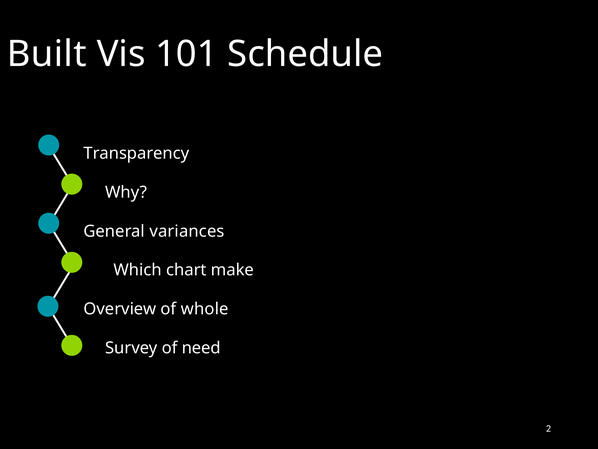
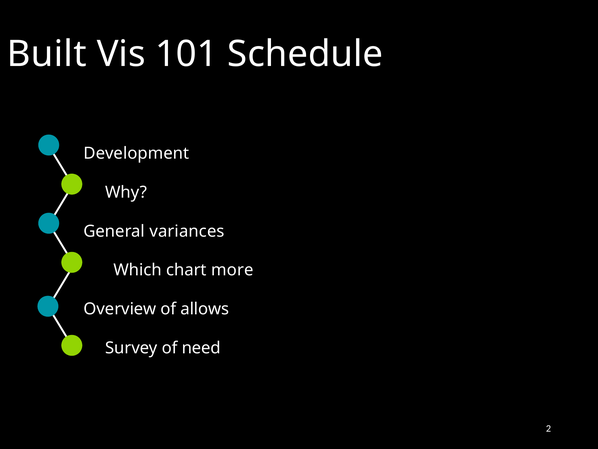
Transparency: Transparency -> Development (136, 153)
make: make -> more (232, 270)
whole: whole -> allows (205, 309)
